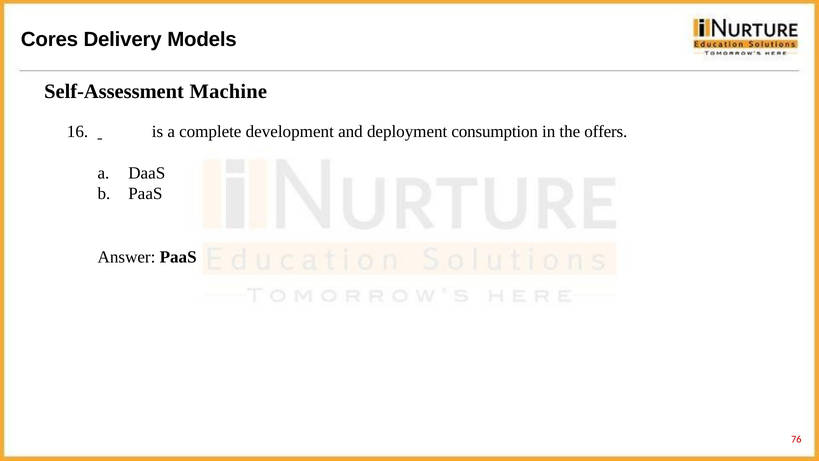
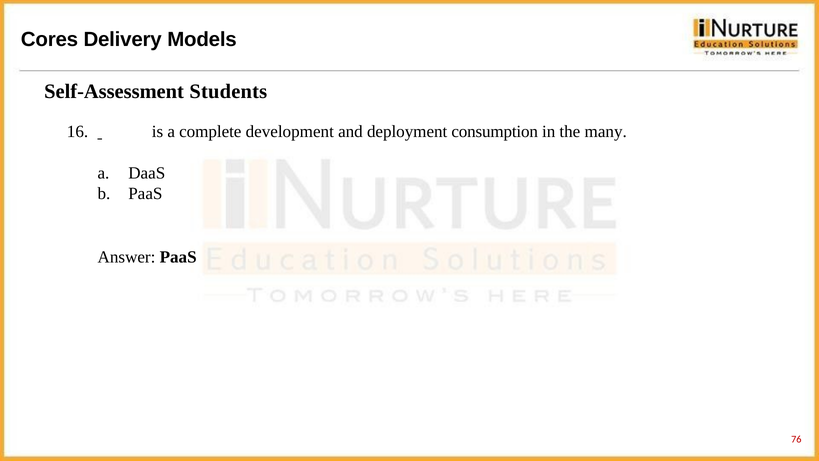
Machine: Machine -> Students (228, 91)
offers: offers -> many (606, 131)
